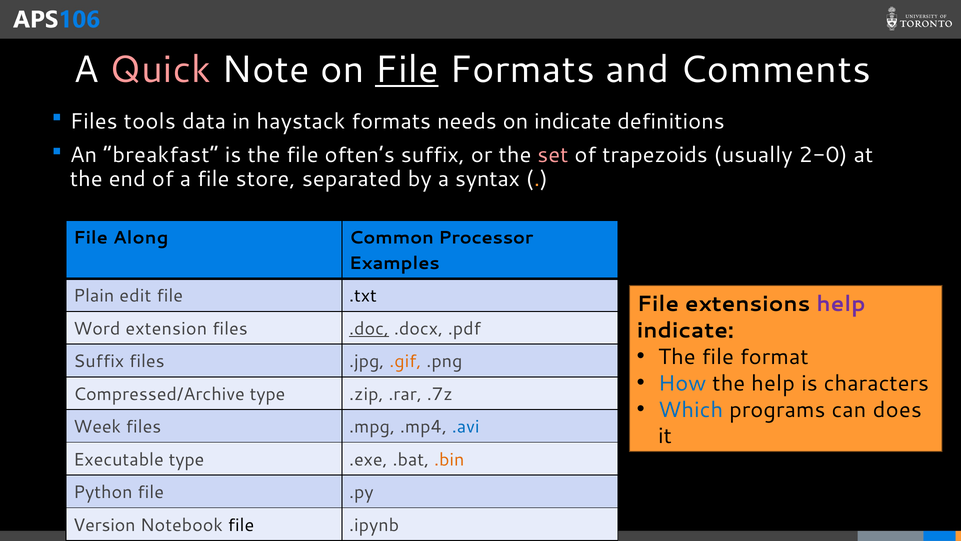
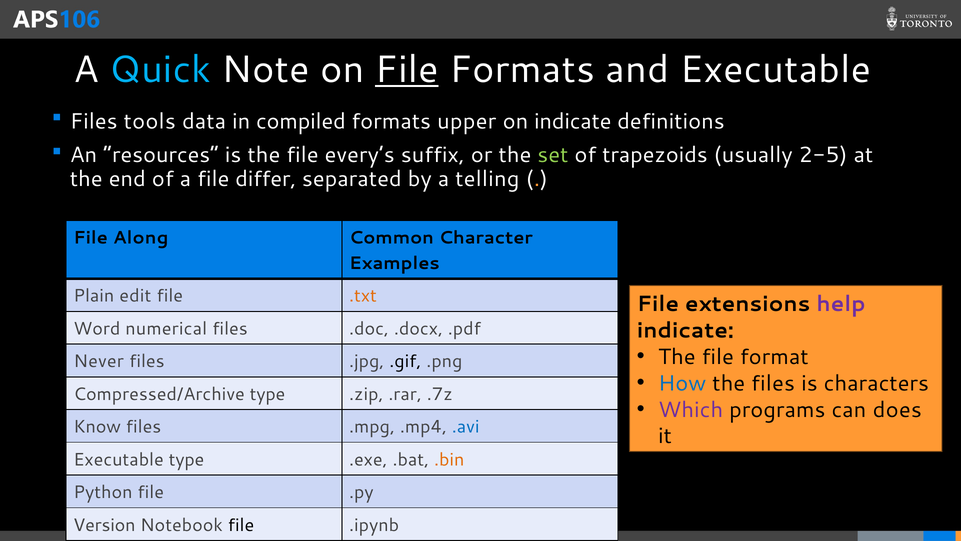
Quick colour: pink -> light blue (160, 70)
and Comments: Comments -> Executable (776, 70)
haystack: haystack -> compiled (301, 121)
needs: needs -> upper (467, 121)
breakfast: breakfast -> resources (161, 155)
often’s: often’s -> every’s (360, 155)
set colour: pink -> light green (553, 155)
2-0: 2-0 -> 2-5 (823, 155)
store: store -> differ (266, 179)
syntax: syntax -> telling (487, 179)
Processor: Processor -> Character (486, 238)
.txt colour: black -> orange (363, 296)
extension: extension -> numerical (166, 328)
.doc underline: present -> none (369, 328)
Suffix: Suffix -> Never (99, 361)
.gif colour: orange -> black (405, 361)
the help: help -> files (773, 383)
Which colour: blue -> purple (691, 409)
Week: Week -> Know (97, 427)
